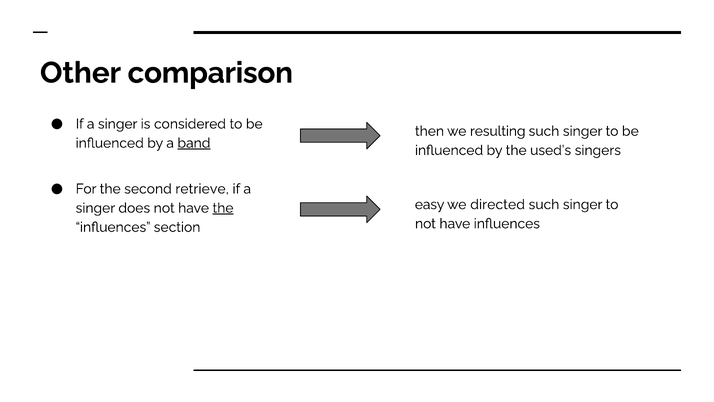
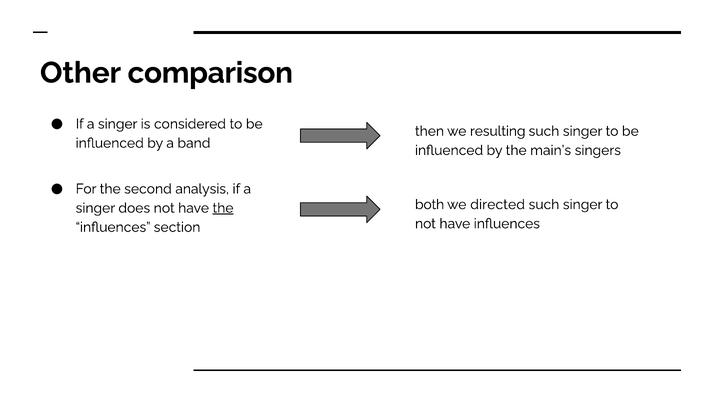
band underline: present -> none (194, 143)
used’s: used’s -> main’s (551, 150)
retrieve: retrieve -> analysis (202, 189)
easy: easy -> both (430, 204)
